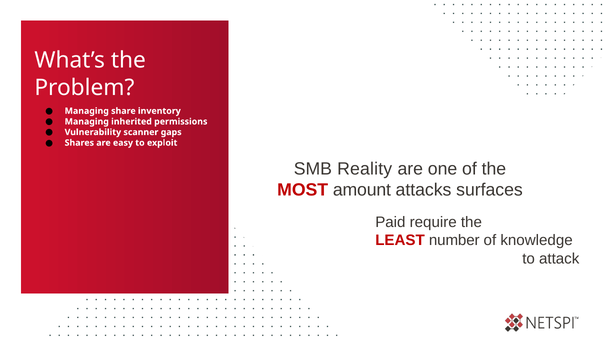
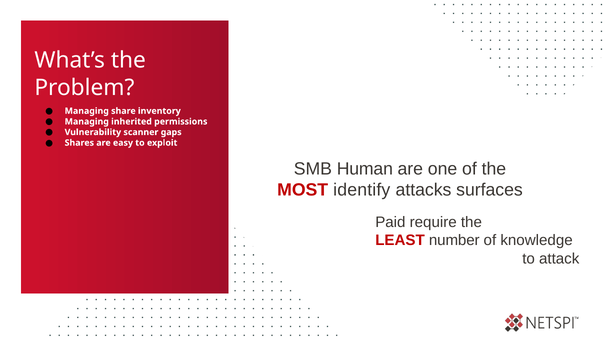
Reality: Reality -> Human (365, 168)
amount: amount -> identify (362, 190)
